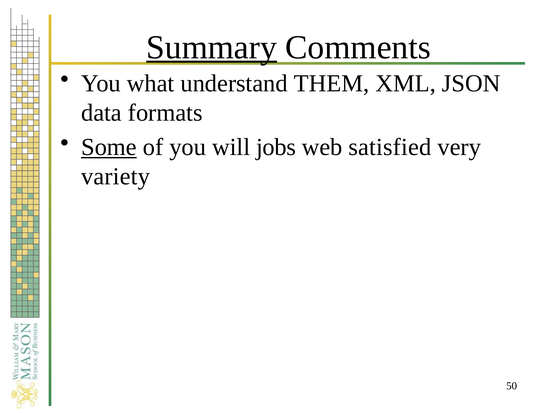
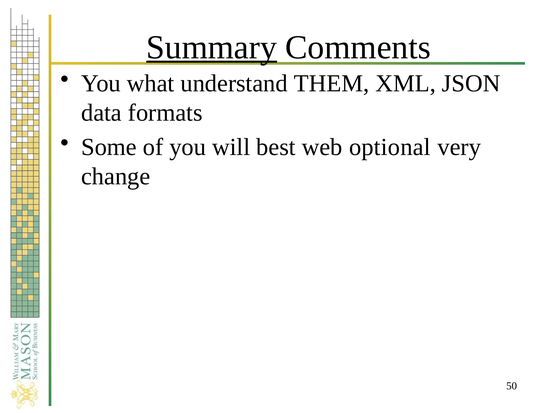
Some underline: present -> none (109, 147)
jobs: jobs -> best (276, 147)
satisfied: satisfied -> optional (390, 147)
variety: variety -> change (116, 176)
